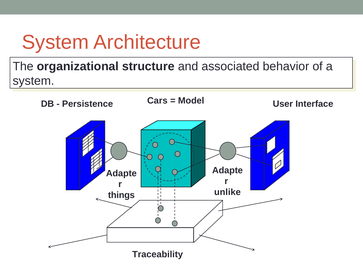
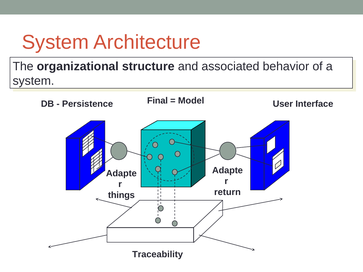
Cars: Cars -> Final (157, 101)
unlike: unlike -> return (227, 192)
